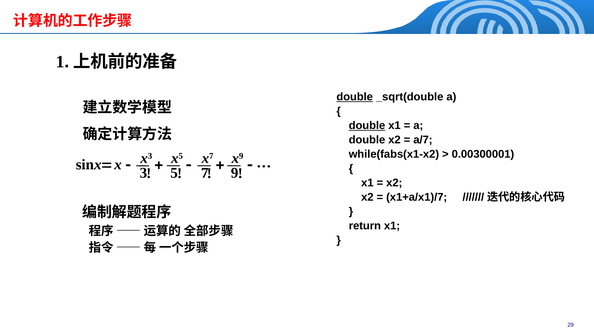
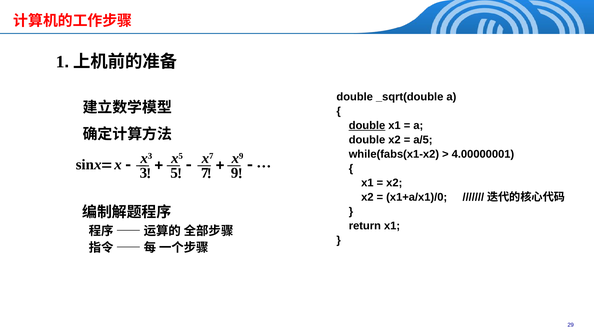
double underline: present -> none (355, 97)
a/7: a/7 -> a/5 (423, 140)
0.00300001: 0.00300001 -> 4.00000001 (483, 154)
x1+a/x1)/7: x1+a/x1)/7 -> x1+a/x1)/0 (417, 197)
